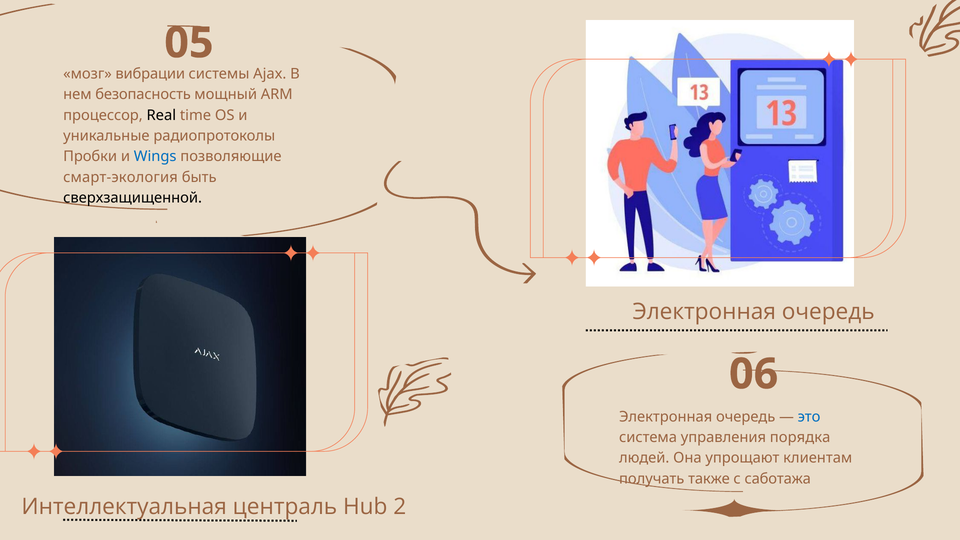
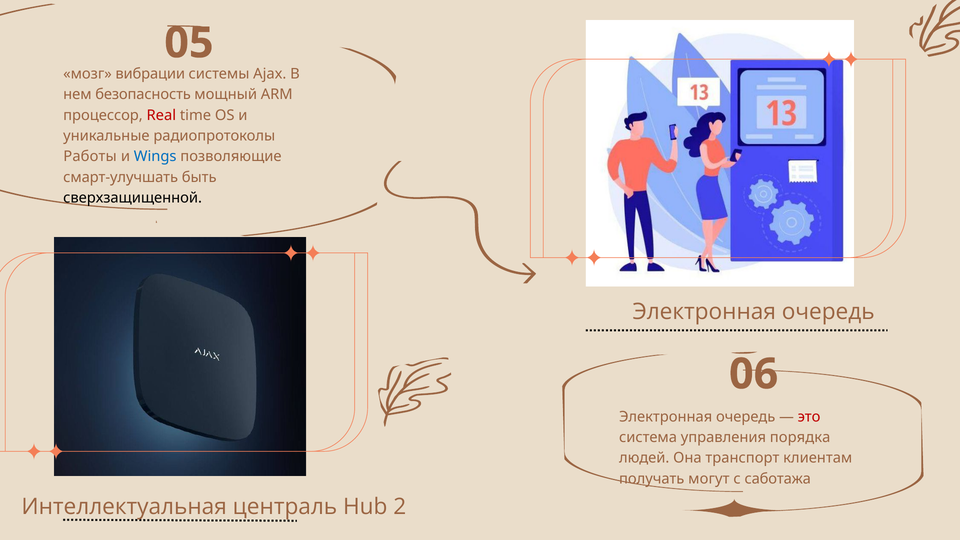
Real colour: black -> red (161, 115)
Пробки: Пробки -> Работы (90, 157)
смарт-экология: смарт-экология -> смарт-улучшать (121, 177)
это colour: blue -> red (809, 417)
упрощают: упрощают -> транспорт (742, 458)
также: также -> могут (709, 479)
